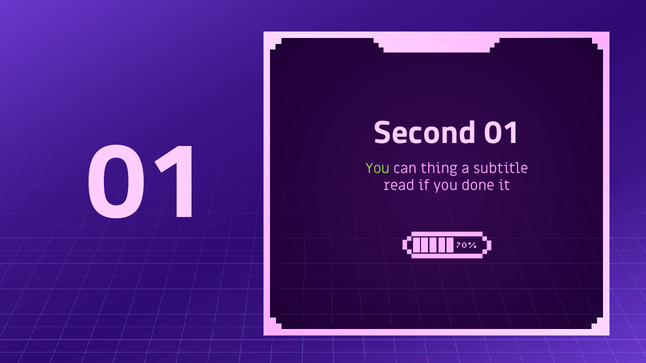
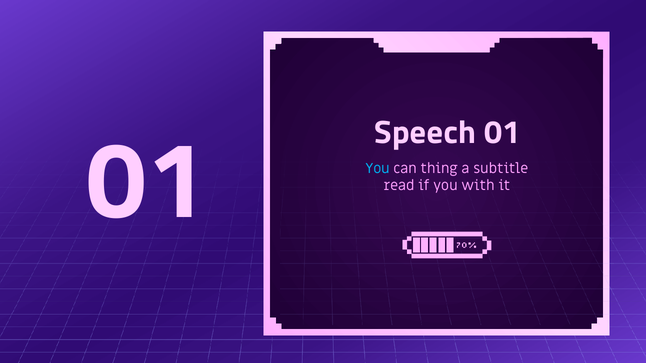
Second: Second -> Speech (425, 133)
You colour: light green -> light blue (378, 169)
done: done -> with (478, 186)
